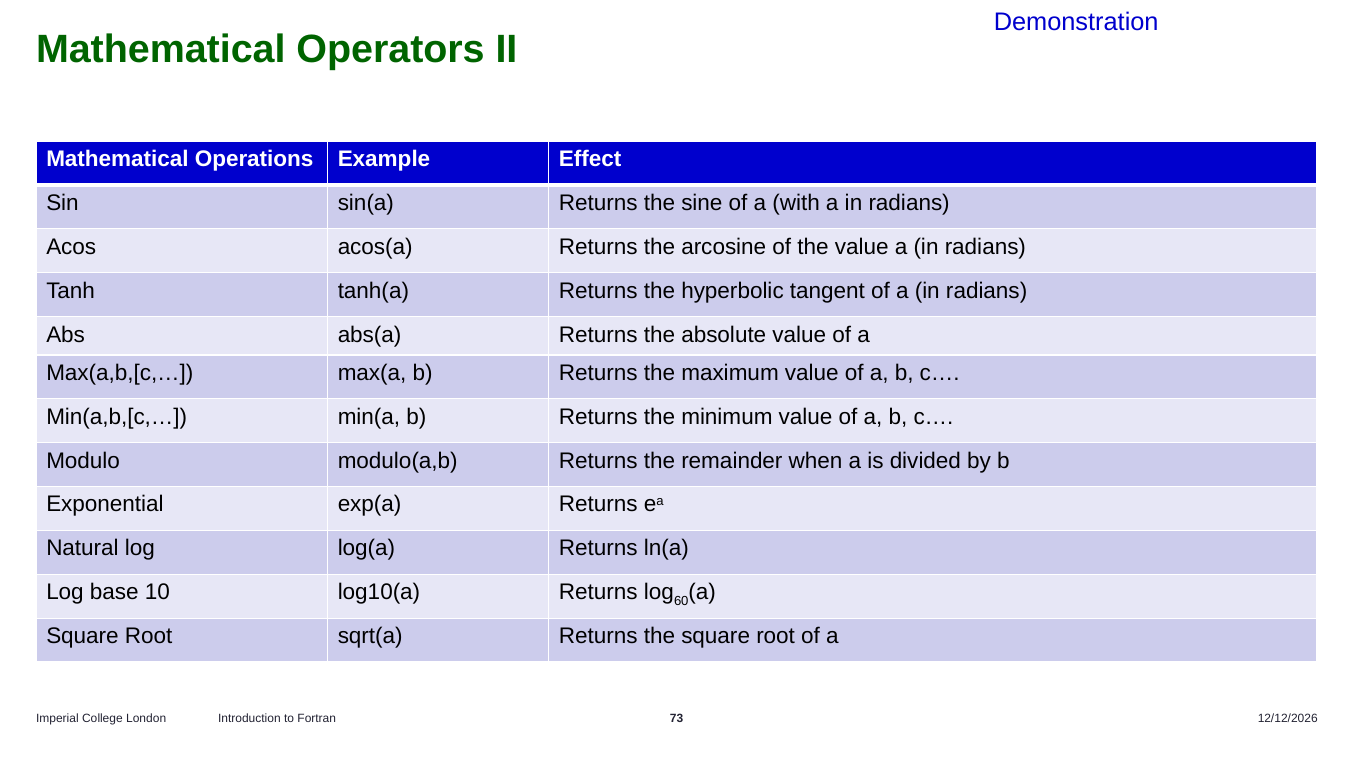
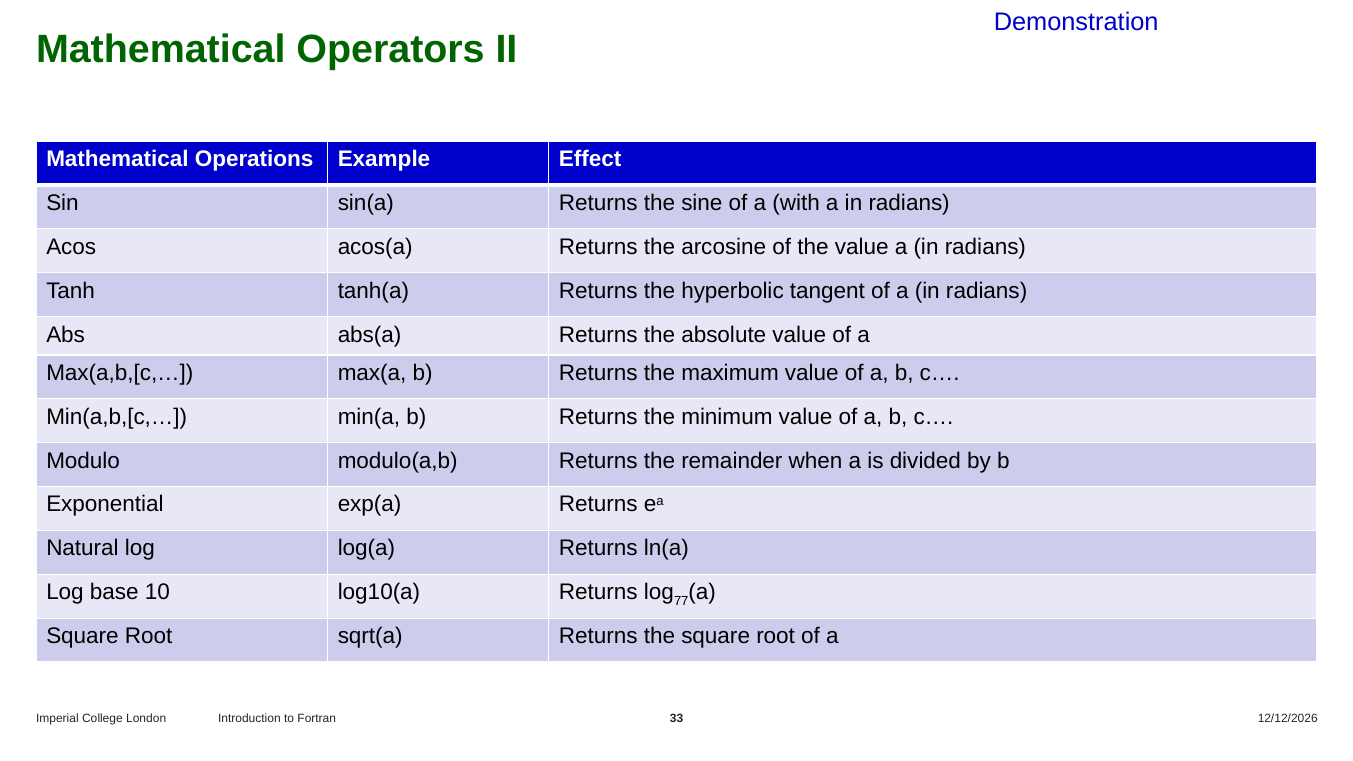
60: 60 -> 77 (681, 601)
73: 73 -> 33 (677, 718)
